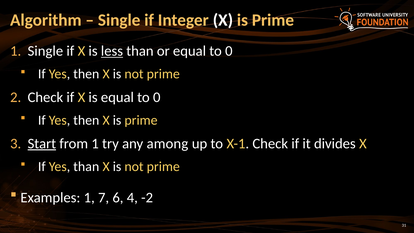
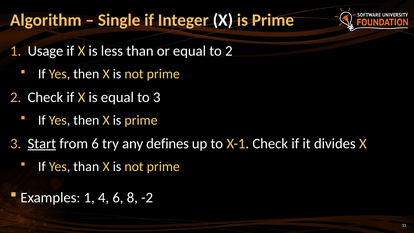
1 Single: Single -> Usage (45, 51)
less underline: present -> none (112, 51)
or equal to 0: 0 -> 2 (229, 51)
is equal to 0: 0 -> 3 (157, 97)
from 1: 1 -> 6 (95, 143)
among: among -> defines (168, 143)
7: 7 -> 4 (104, 197)
4: 4 -> 8 (132, 197)
